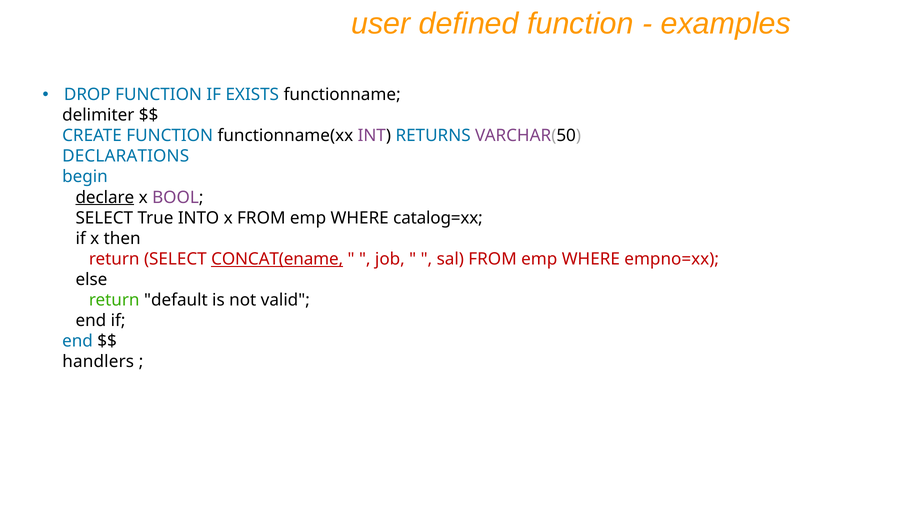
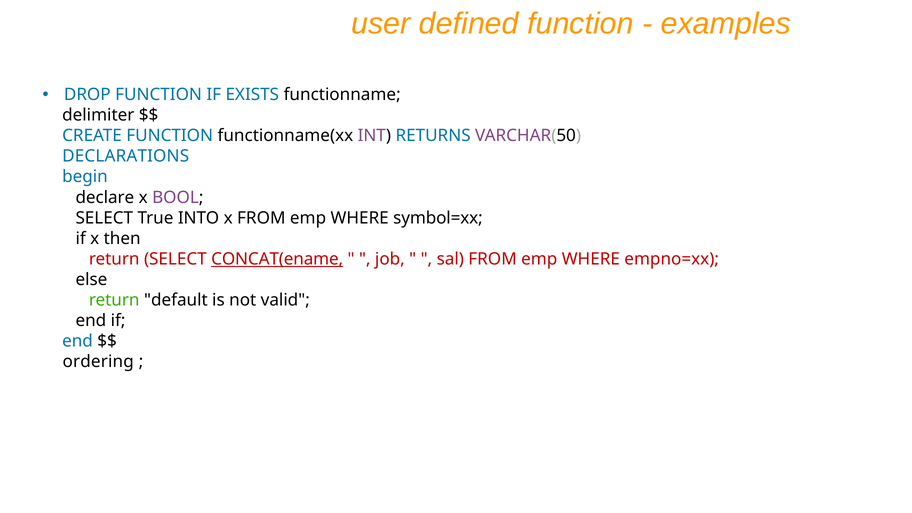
declare underline: present -> none (105, 197)
catalog=xx: catalog=xx -> symbol=xx (438, 218)
handlers: handlers -> ordering (98, 362)
